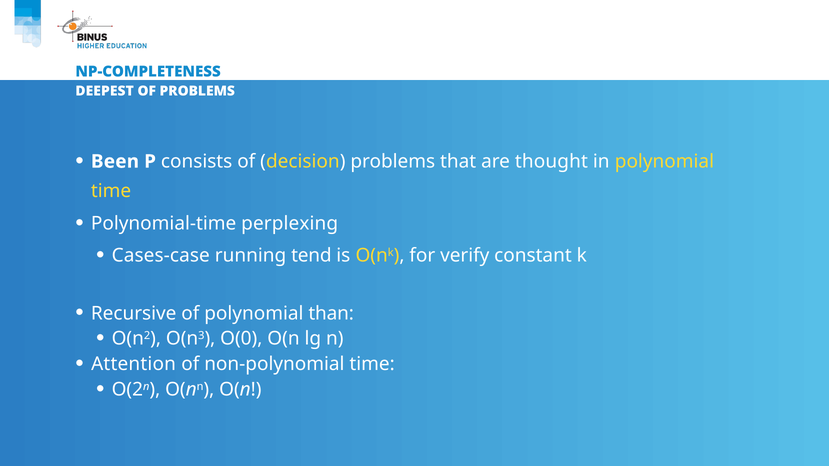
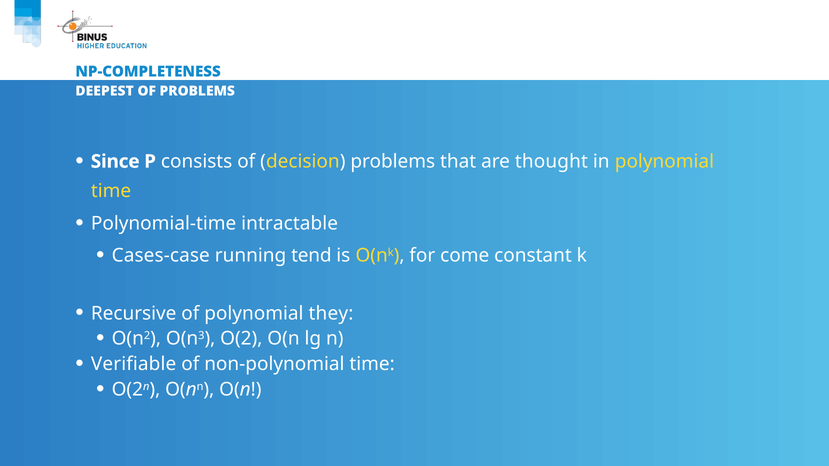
Been: Been -> Since (115, 162)
perplexing: perplexing -> intractable (290, 224)
verify: verify -> come (465, 256)
than: than -> they (331, 313)
O(0: O(0 -> O(2 (241, 339)
Attention: Attention -> Verifiable (134, 364)
